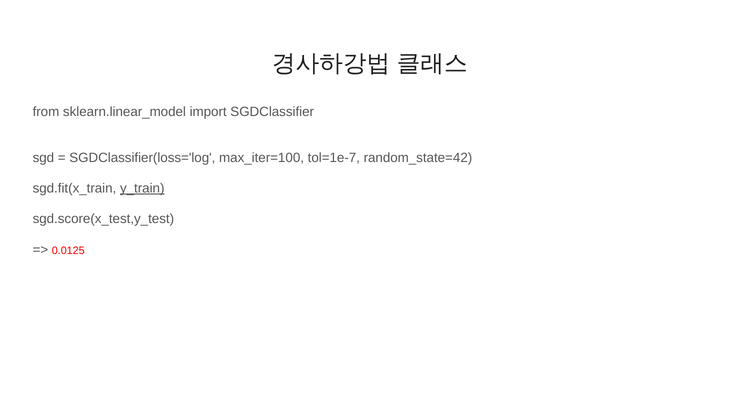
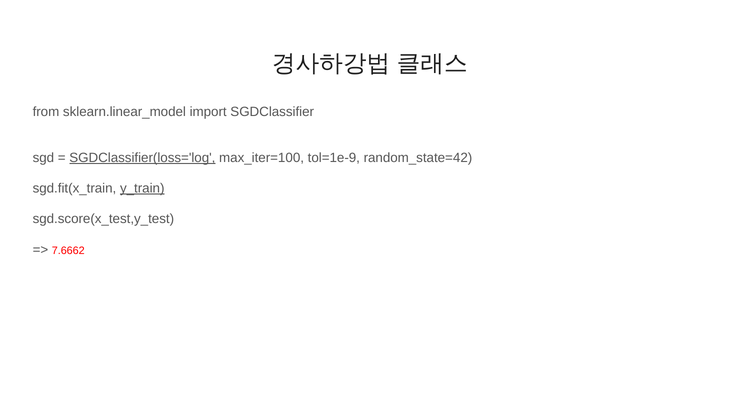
SGDClassifier(loss='log underline: none -> present (142, 158)
tol=1e-7: tol=1e-7 -> tol=1e-9 (334, 158)
0.0125: 0.0125 -> 7.6662 (68, 251)
